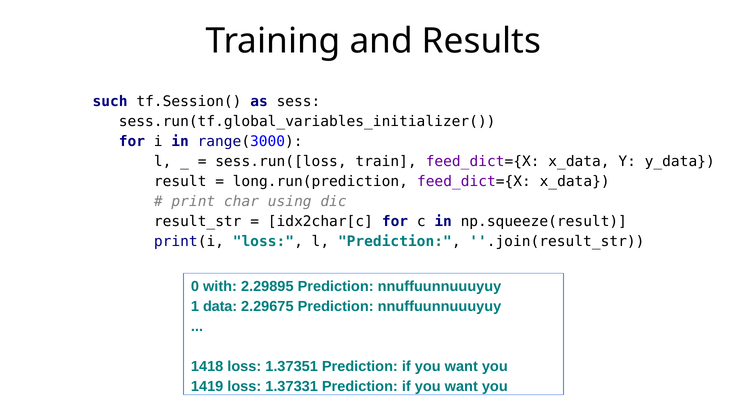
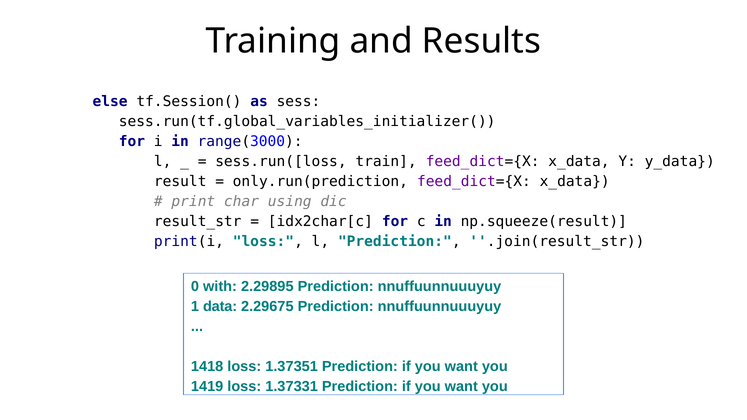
such: such -> else (110, 101)
long.run(prediction: long.run(prediction -> only.run(prediction (320, 181)
